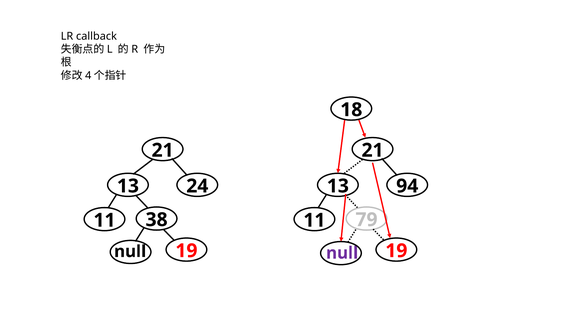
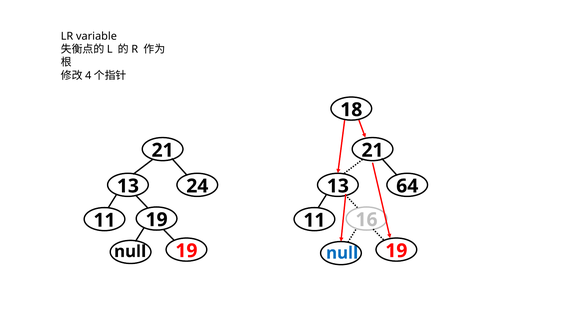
callback: callback -> variable (96, 36)
94: 94 -> 64 (407, 186)
11 38: 38 -> 19 (157, 220)
79: 79 -> 16 (367, 220)
null colour: purple -> blue (342, 253)
